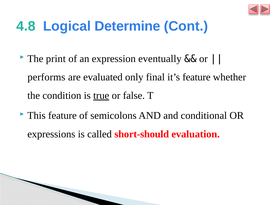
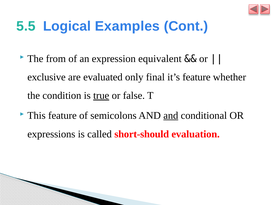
4.8: 4.8 -> 5.5 (26, 26)
Determine: Determine -> Examples (127, 26)
print: print -> from (56, 59)
eventually: eventually -> equivalent (160, 59)
performs: performs -> exclusive (47, 77)
and underline: none -> present (171, 116)
